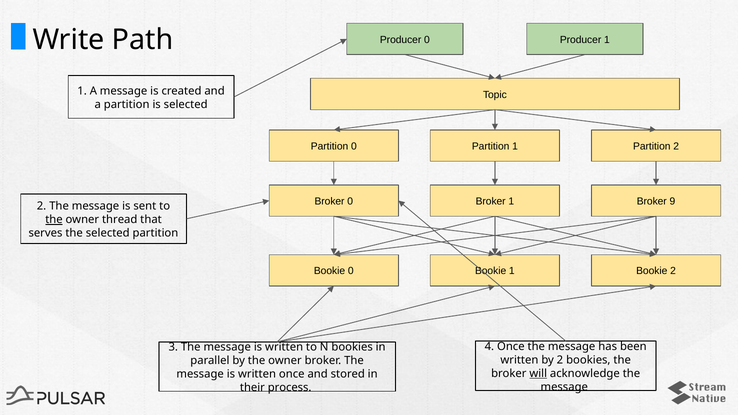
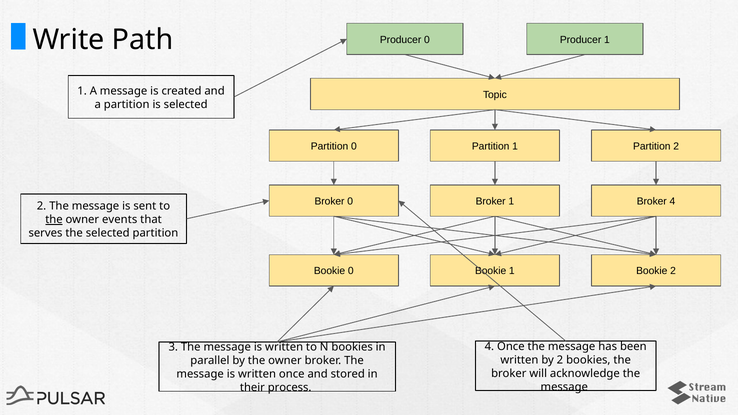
Broker 9: 9 -> 4 (672, 201)
thread: thread -> events (120, 220)
will underline: present -> none (538, 374)
